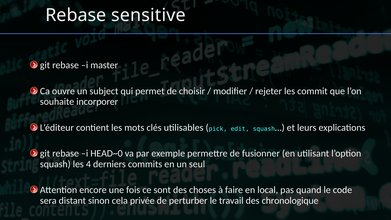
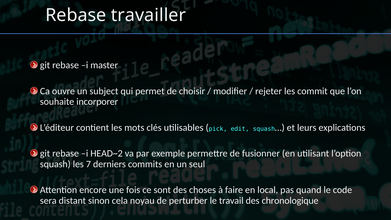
sensitive: sensitive -> travailler (148, 15)
HEAD~0: HEAD~0 -> HEAD~2 (107, 153)
4: 4 -> 7 (88, 164)
privée: privée -> noyau (142, 200)
